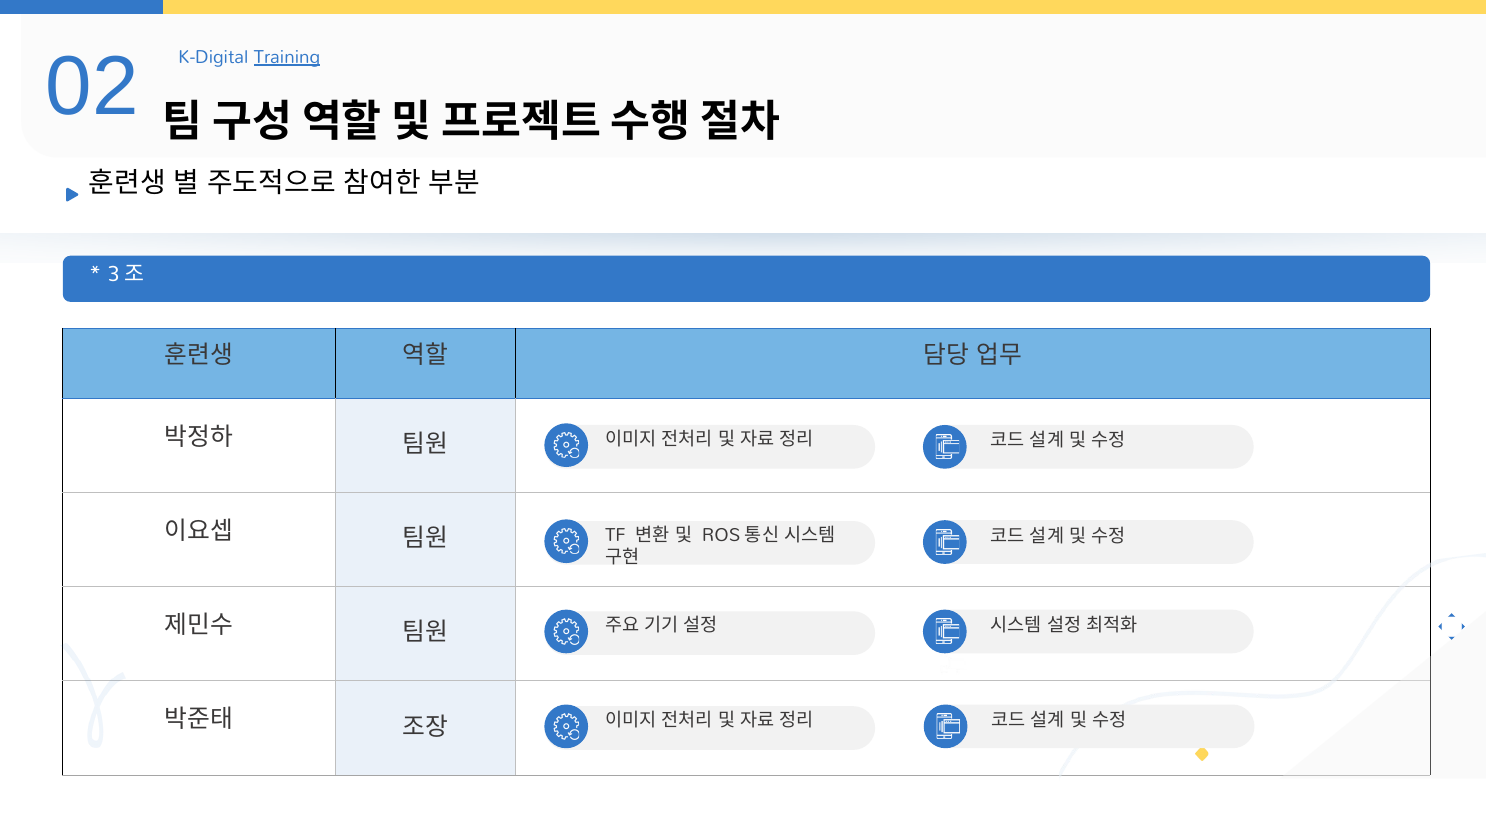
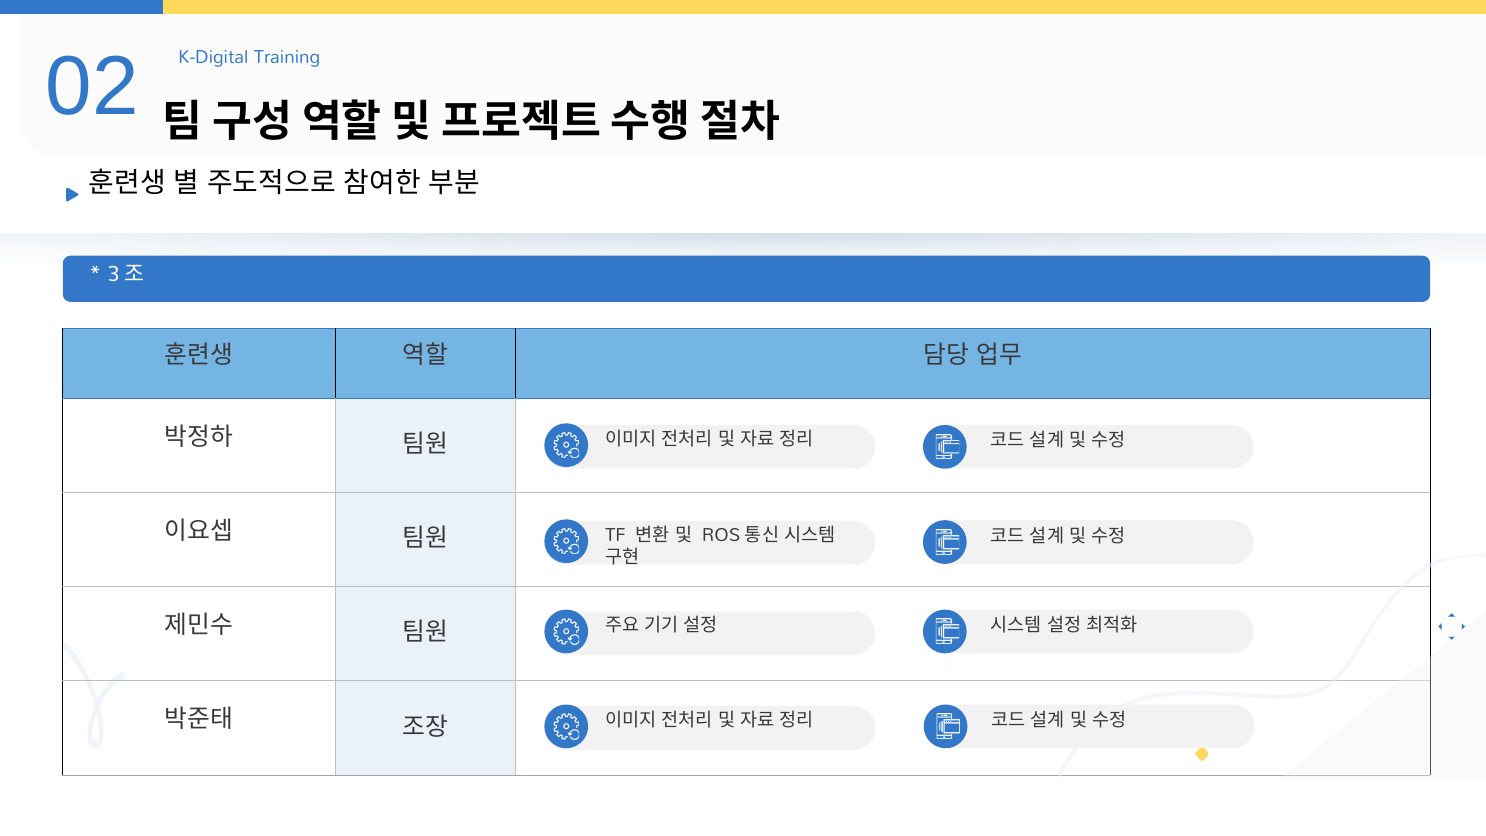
Training underline: present -> none (287, 57)
